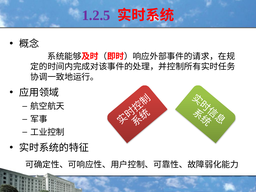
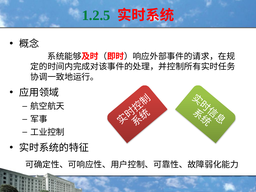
1.2.5 colour: purple -> green (96, 15)
